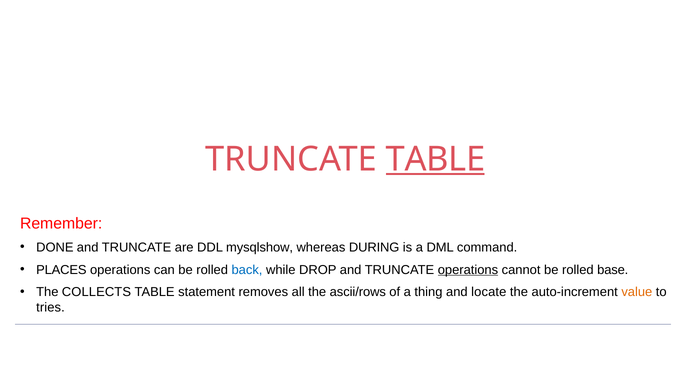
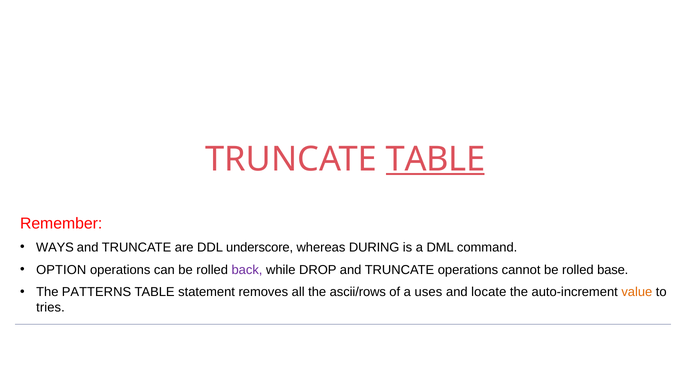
DONE: DONE -> WAYS (55, 247)
mysqlshow: mysqlshow -> underscore (260, 247)
PLACES: PLACES -> OPTION (61, 270)
back colour: blue -> purple (247, 270)
operations underline: present -> none (468, 270)
COLLECTS: COLLECTS -> PATTERNS (96, 292)
thing: thing -> uses (428, 292)
